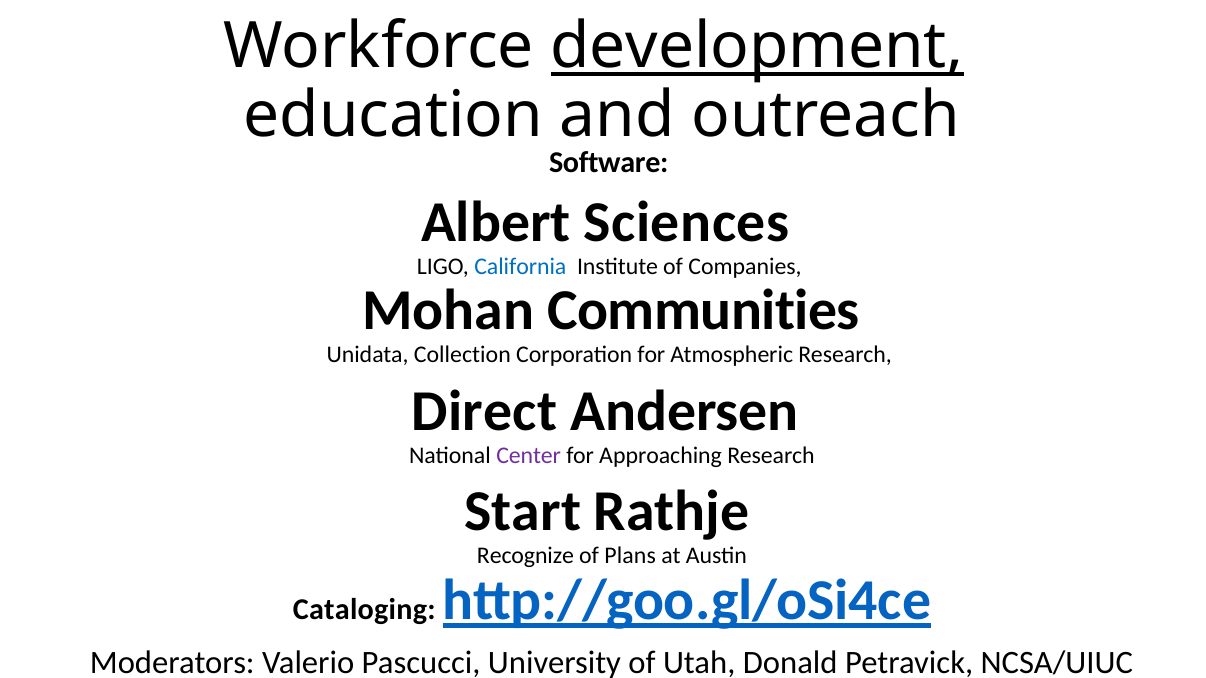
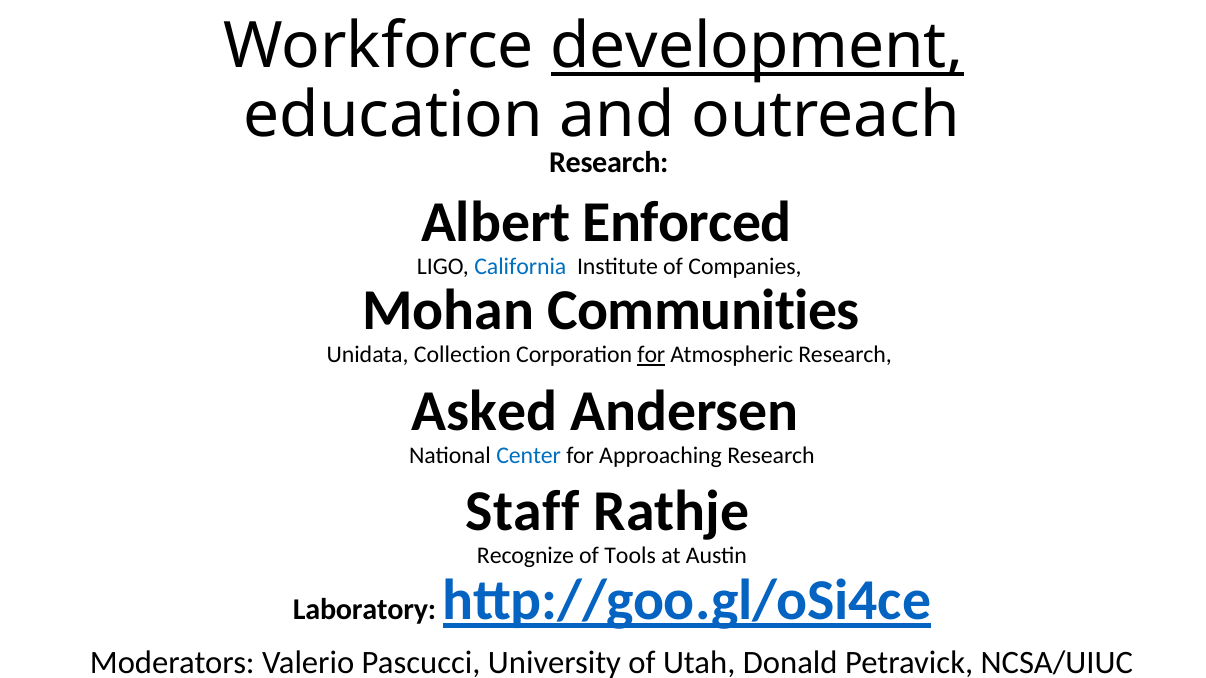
Software: Software -> Research (609, 163)
Sciences: Sciences -> Enforced (687, 223)
for underline: none -> present (651, 355)
Direct: Direct -> Asked (485, 411)
Center colour: purple -> blue (529, 456)
Start: Start -> Staff (523, 512)
Plans: Plans -> Tools (630, 556)
Cataloging: Cataloging -> Laboratory (364, 610)
